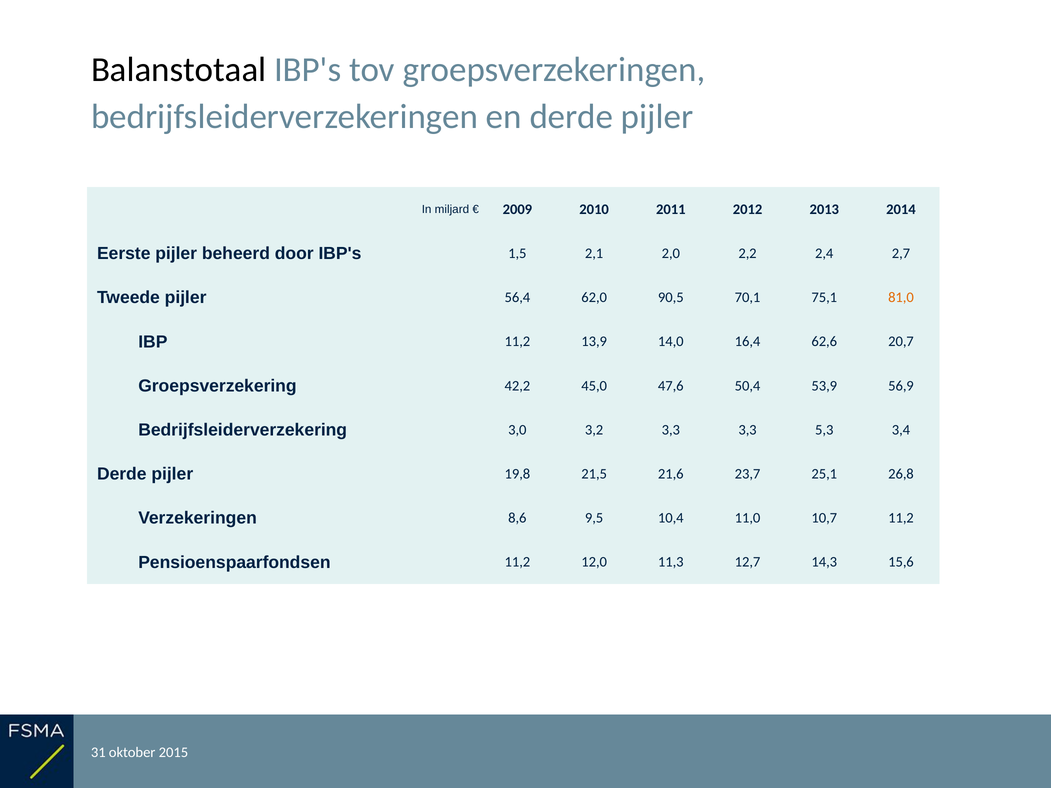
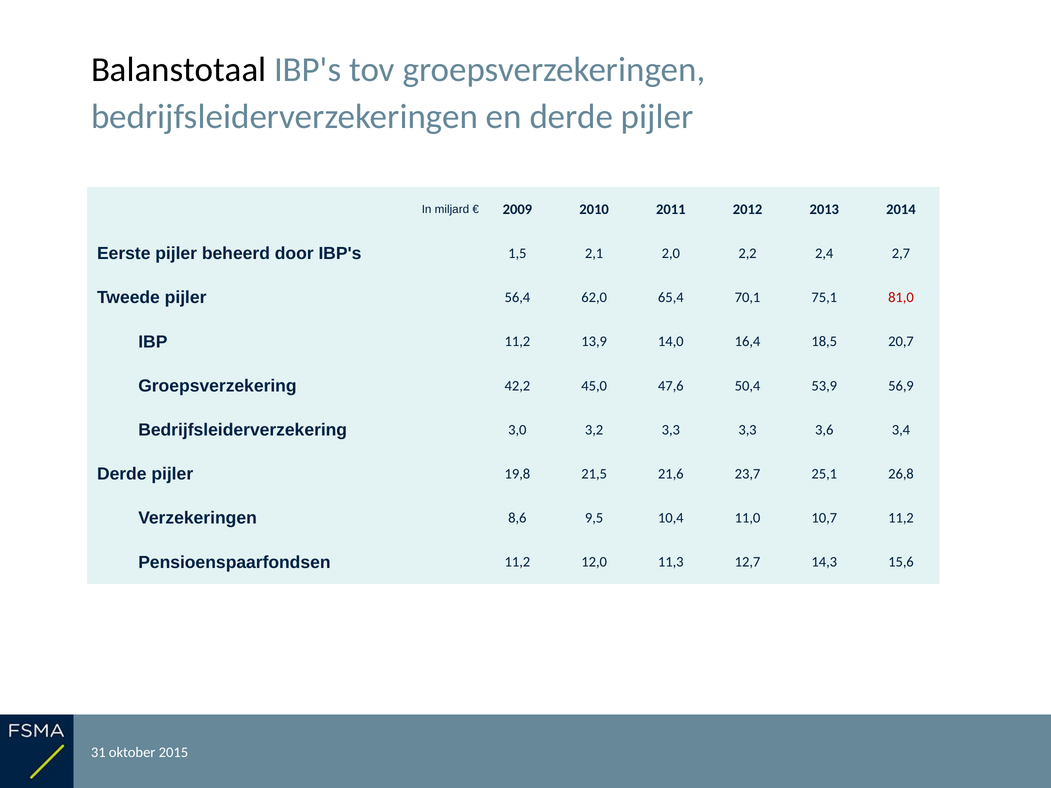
90,5: 90,5 -> 65,4 (671, 298)
81,0 colour: orange -> red (901, 298)
62,6: 62,6 -> 18,5 (824, 342)
5,3: 5,3 -> 3,6 (824, 430)
